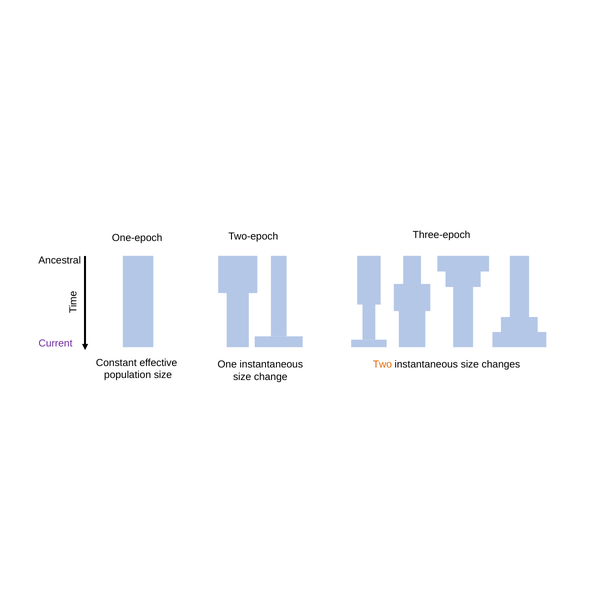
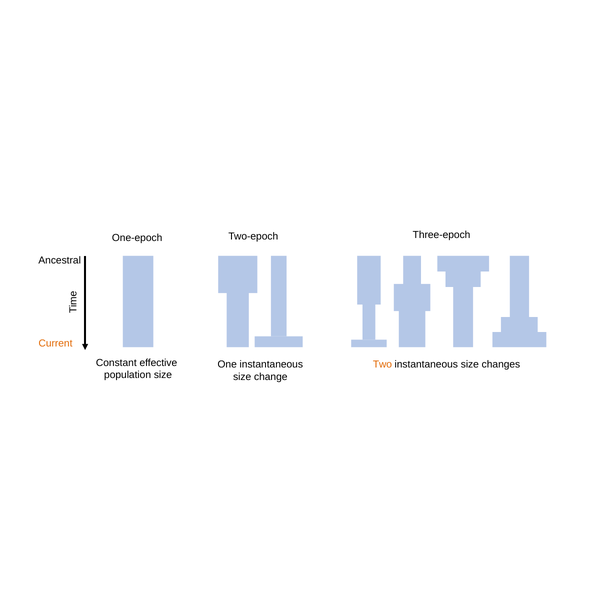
Current colour: purple -> orange (55, 343)
